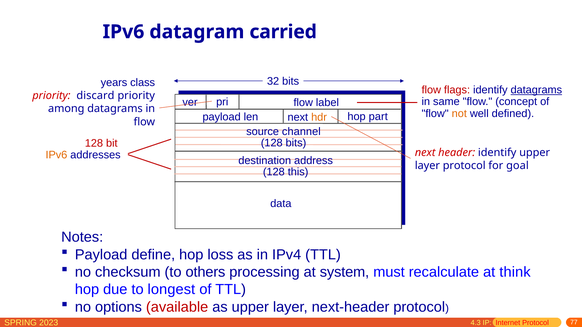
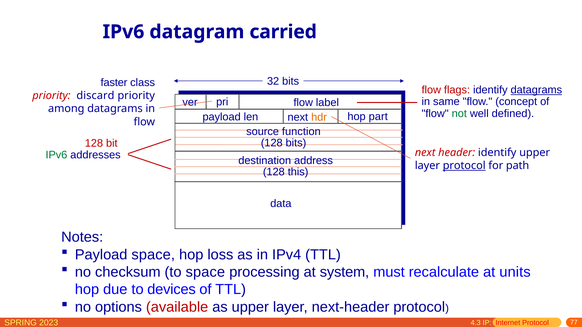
years: years -> faster (114, 83)
not colour: orange -> green (459, 114)
channel: channel -> function (301, 132)
IPv6 colour: orange -> green (56, 155)
protocol underline: none -> present (464, 166)
goal: goal -> path (518, 166)
Payload define: define -> space (153, 255)
to others: others -> space (205, 272)
think: think -> units (515, 272)
longest: longest -> devices (172, 290)
